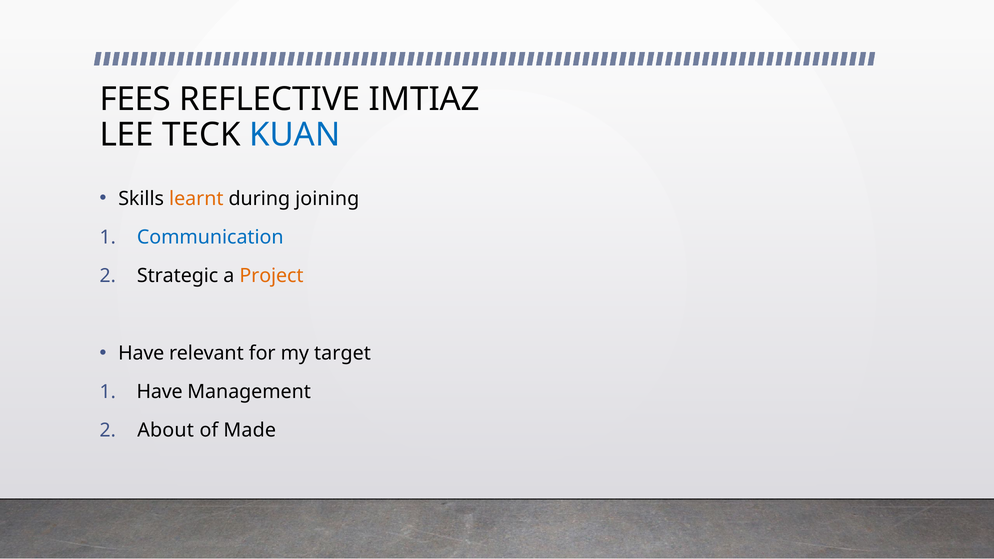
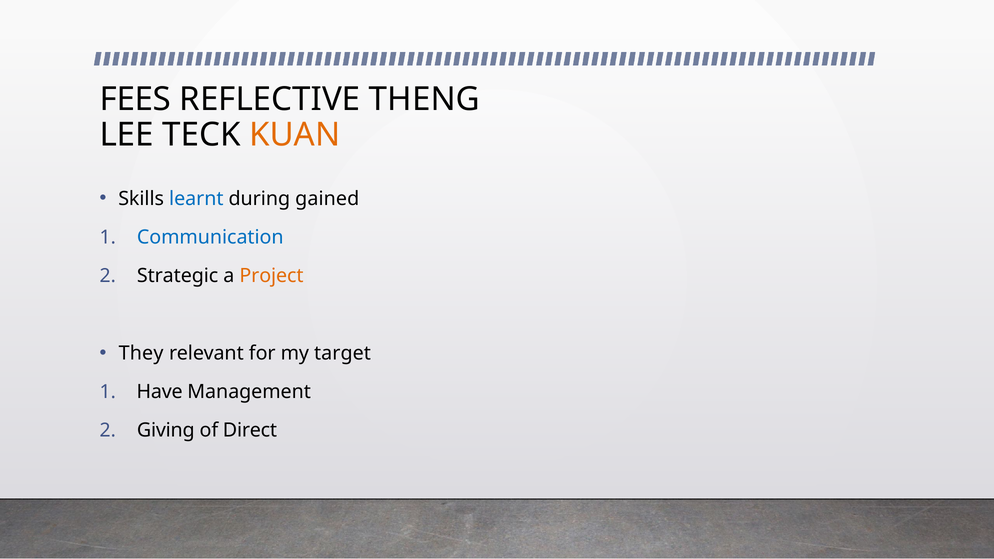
IMTIAZ: IMTIAZ -> THENG (424, 99)
KUAN colour: blue -> orange (295, 135)
learnt colour: orange -> blue (196, 199)
joining: joining -> gained (327, 199)
Have: Have -> They (141, 353)
About: About -> Giving (166, 431)
Made: Made -> Direct (250, 431)
